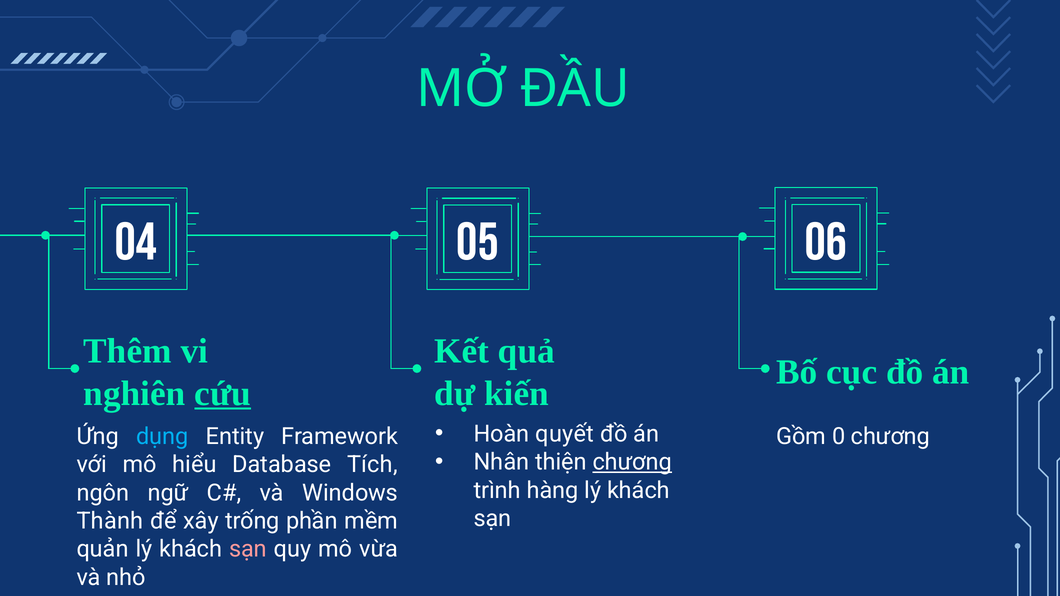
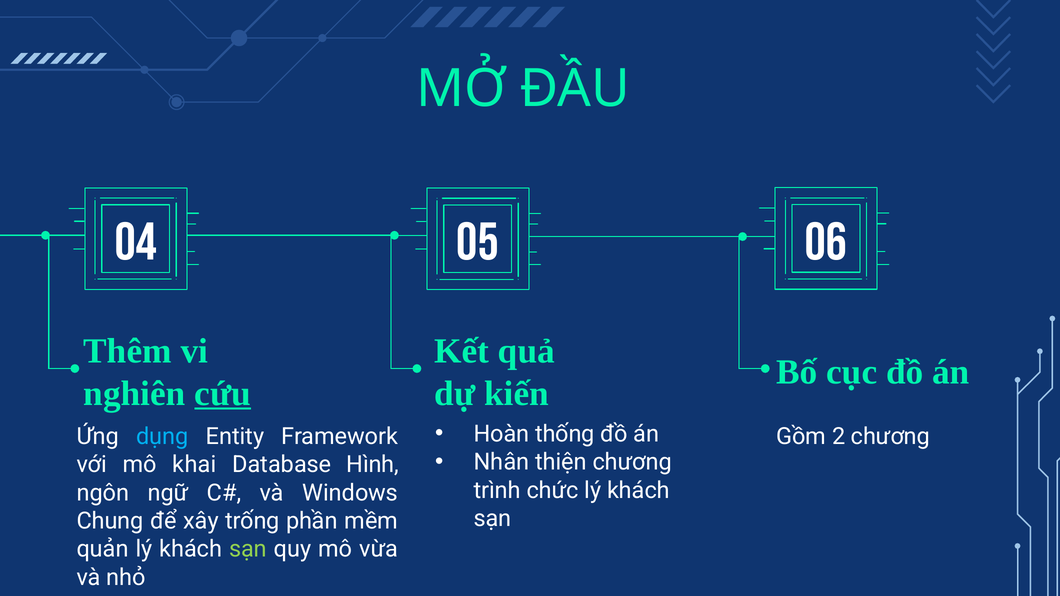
quyết: quyết -> thống (565, 434)
0: 0 -> 2 (839, 437)
chương underline: present -> none (632, 462)
hiểu: hiểu -> khai (194, 465)
Tích: Tích -> Hình (373, 465)
hàng: hàng -> chức (553, 491)
Thành: Thành -> Chung (110, 521)
sạn colour: pink -> light green (248, 549)
